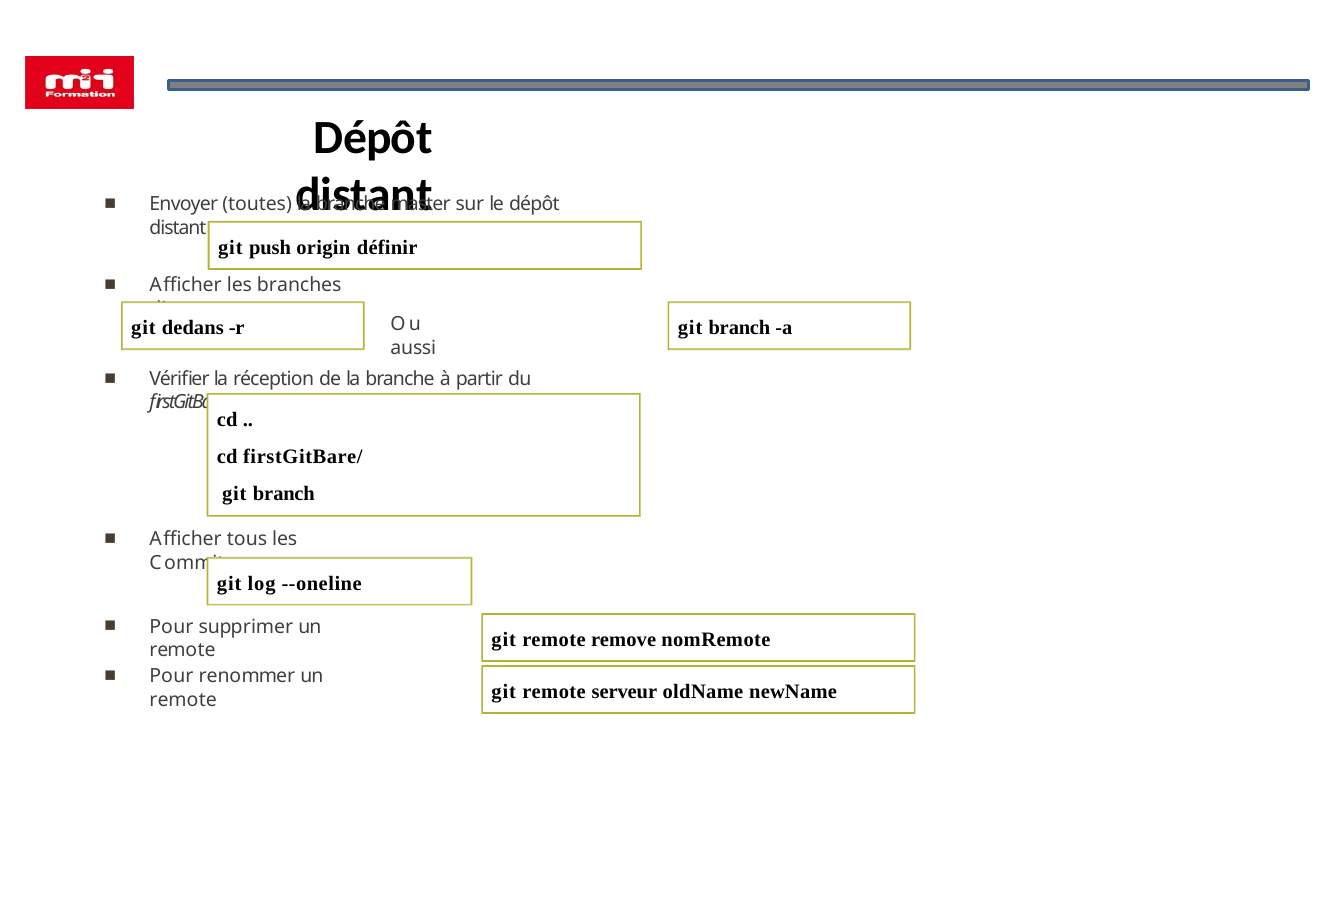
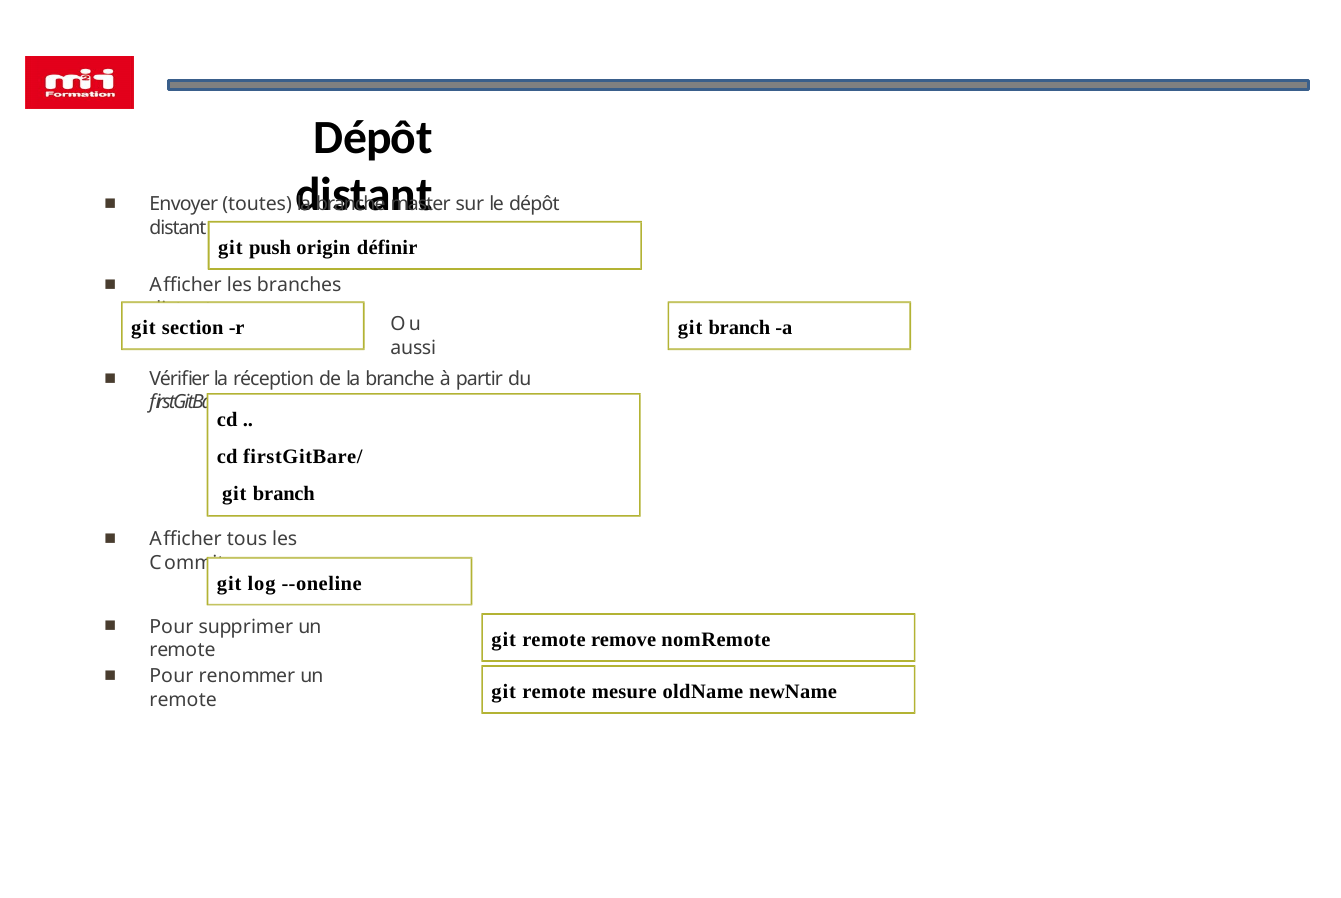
dedans: dedans -> section (193, 328)
serveur: serveur -> mesure (624, 692)
